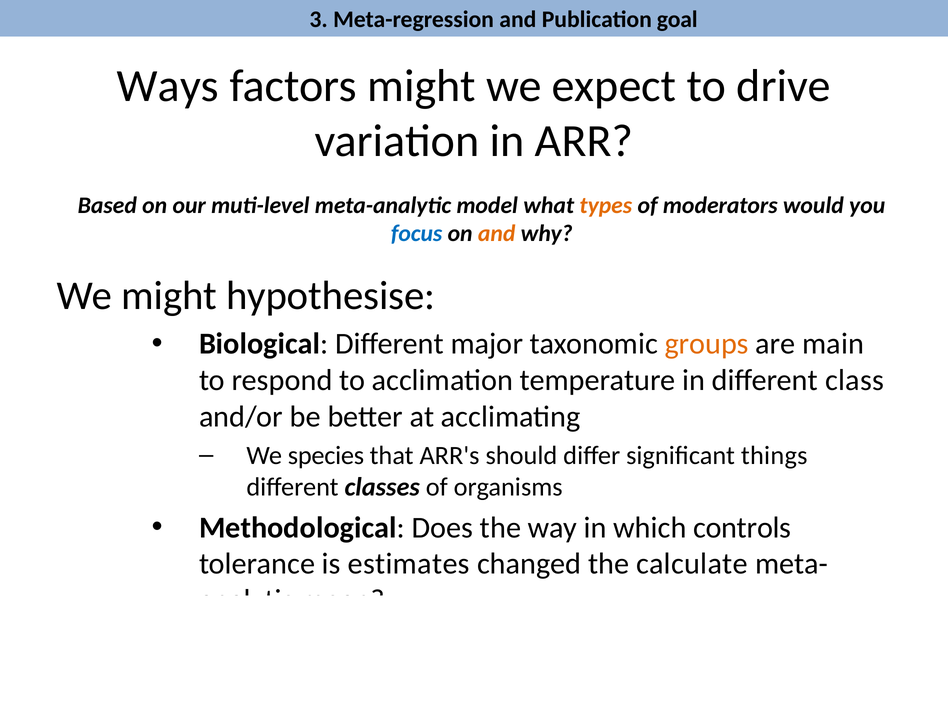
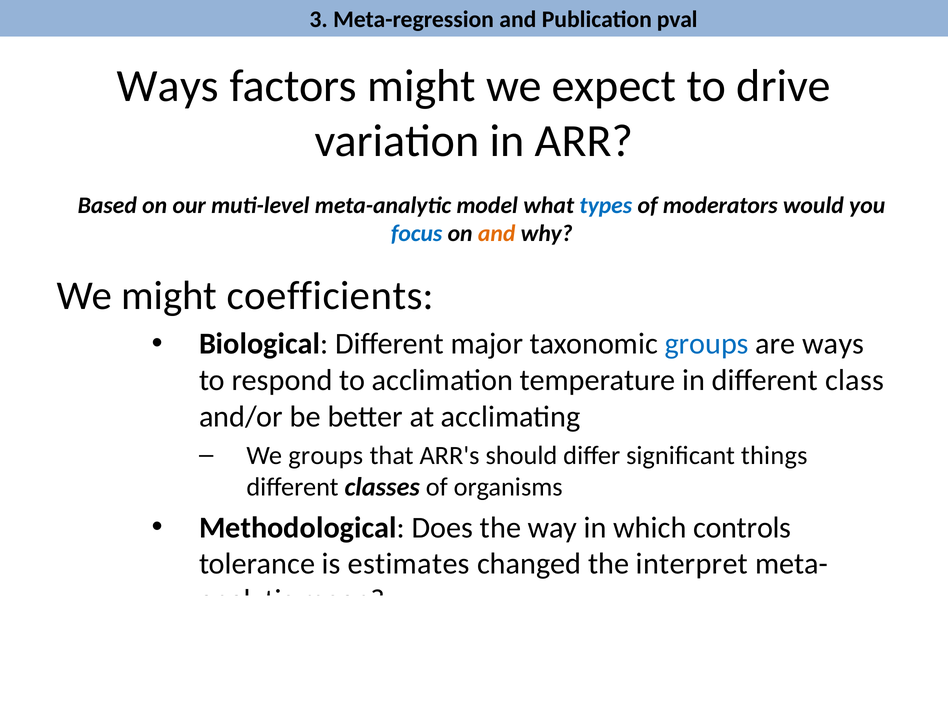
goal: goal -> pval (677, 19)
types colour: orange -> blue (606, 205)
hypothesise: hypothesise -> coefficients (330, 296)
groups colour: orange -> blue (707, 344)
are main: main -> ways (833, 344)
We species: species -> groups (326, 455)
calculate: calculate -> interpret (692, 564)
